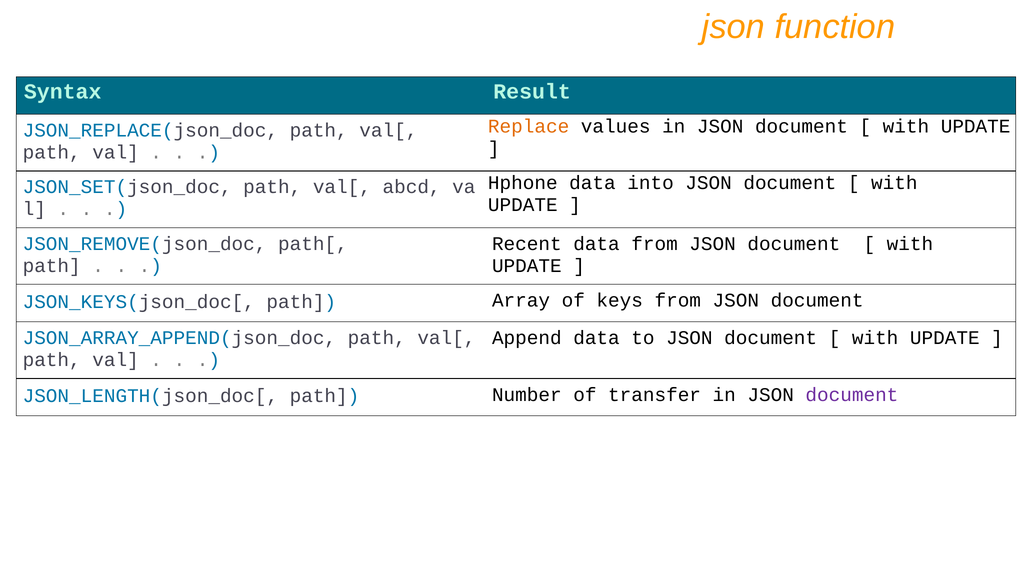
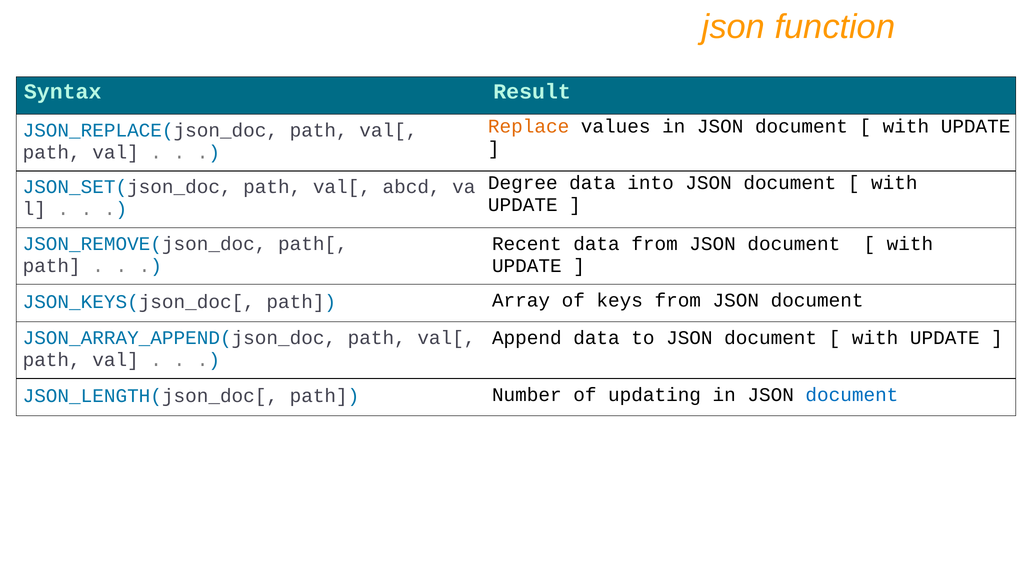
Hphone: Hphone -> Degree (523, 183)
transfer: transfer -> updating (655, 395)
document colour: purple -> blue (852, 395)
